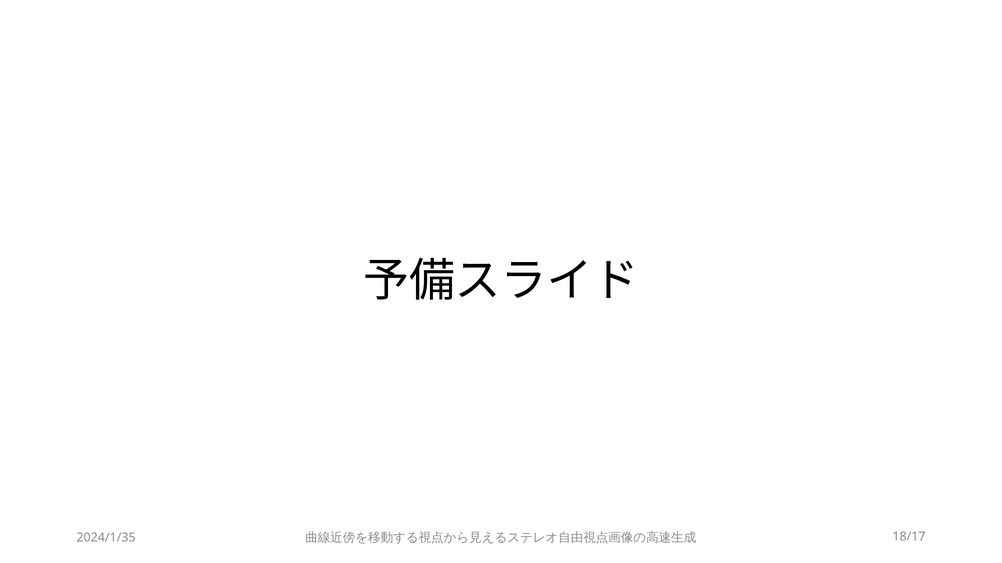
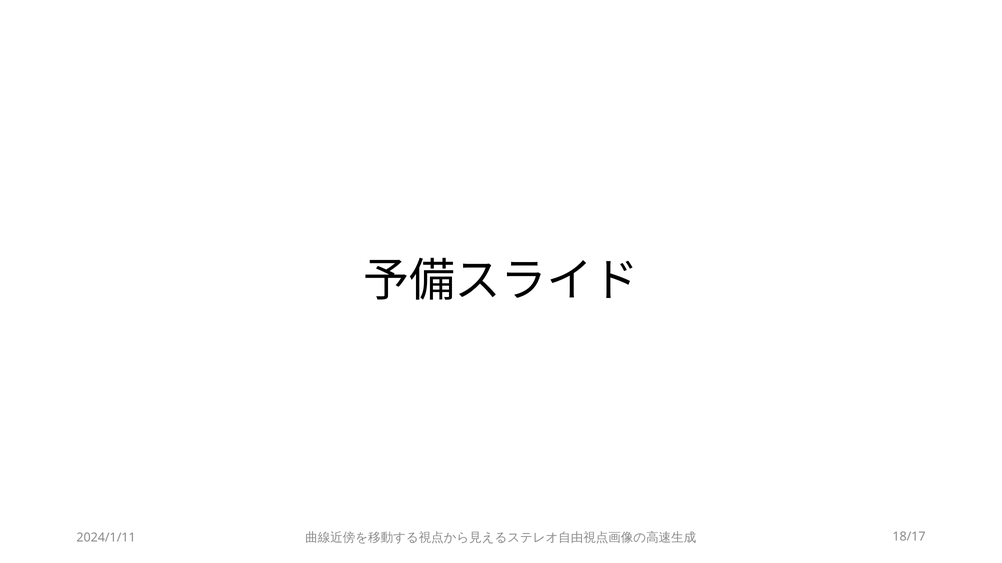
2024/1/35: 2024/1/35 -> 2024/1/11 (106, 538)
